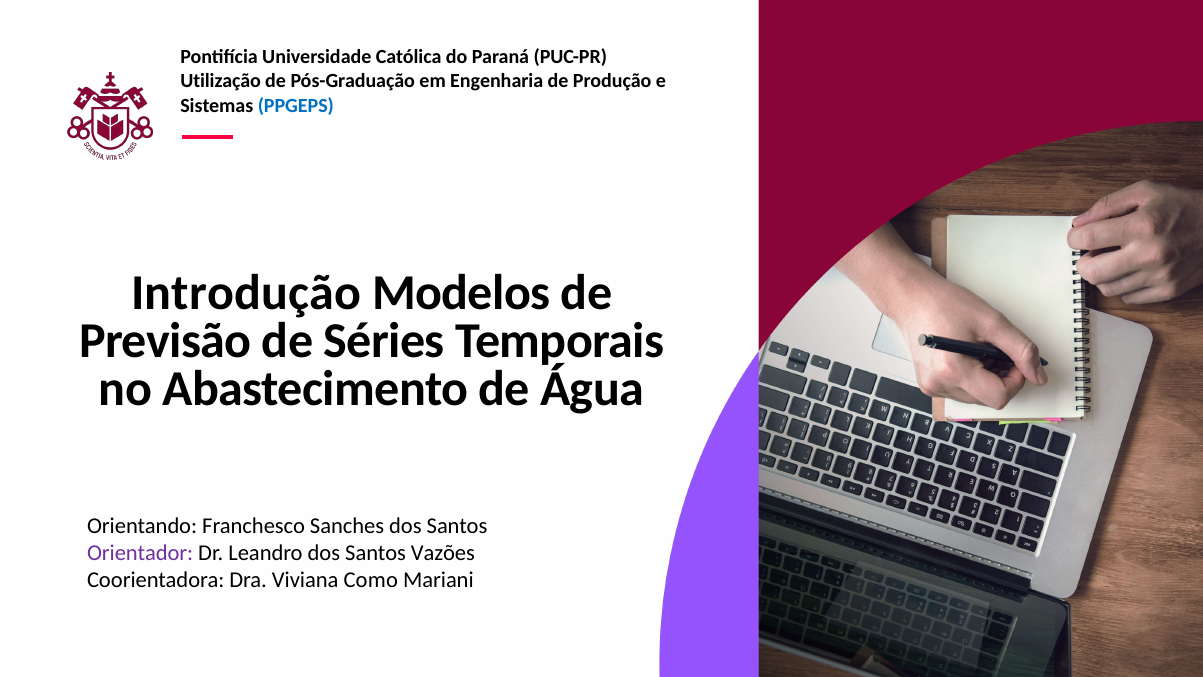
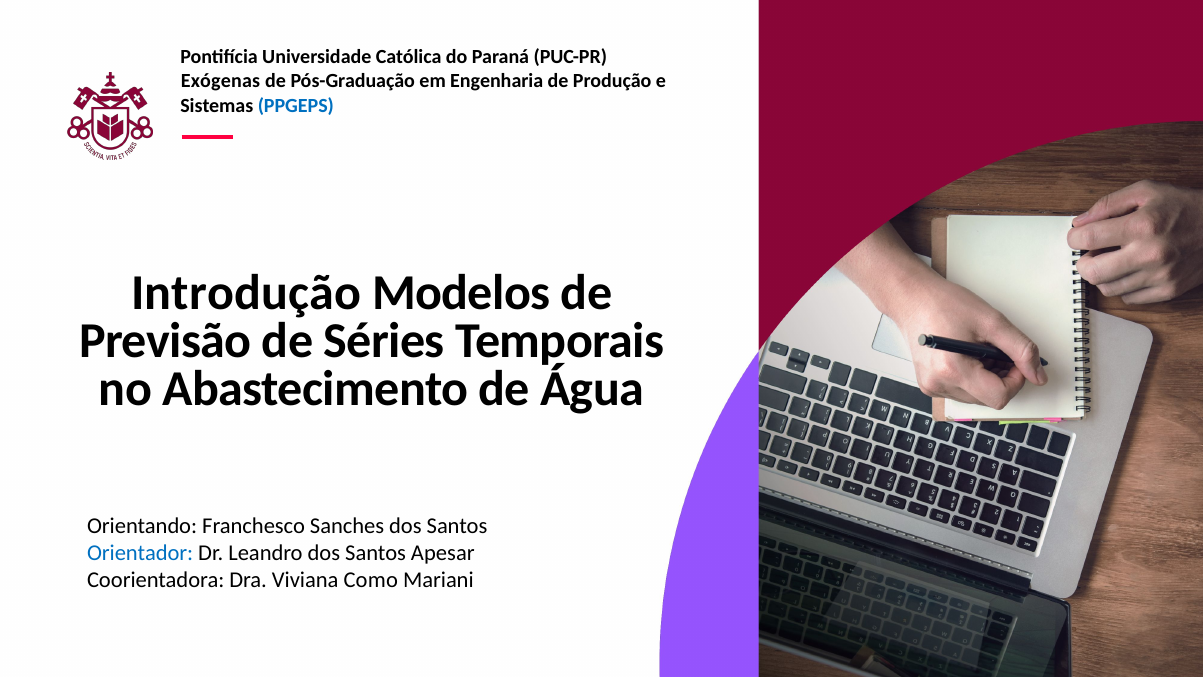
Utilização: Utilização -> Exógenas (220, 81)
Orientador colour: purple -> blue (140, 553)
Vazões: Vazões -> Apesar (443, 553)
